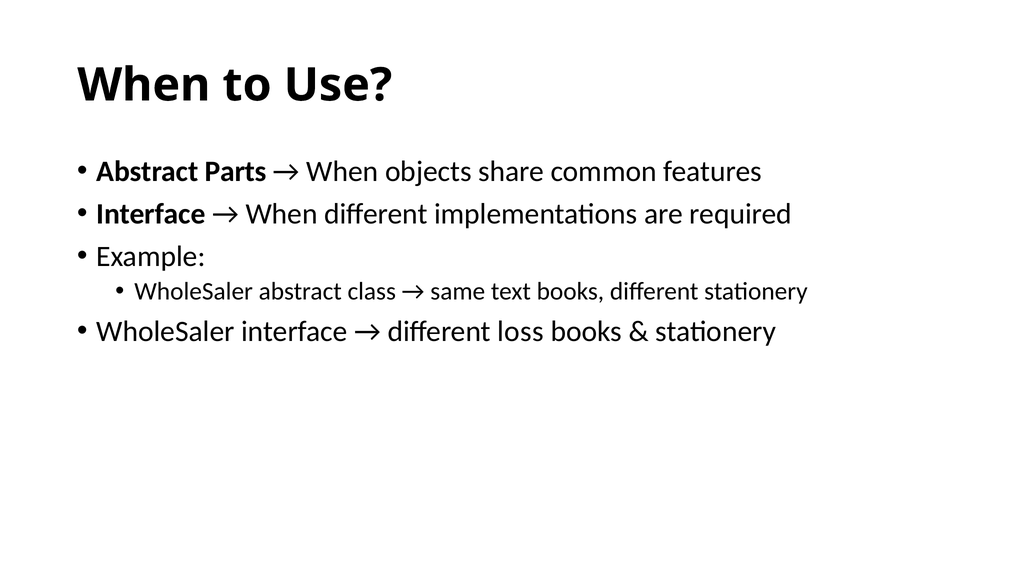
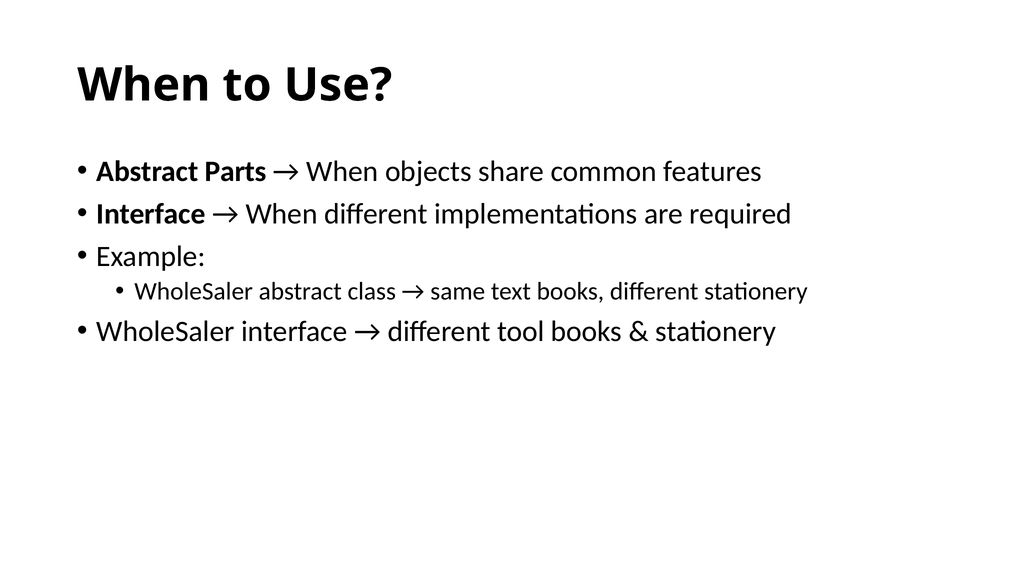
loss: loss -> tool (521, 332)
